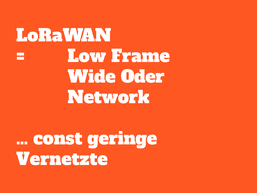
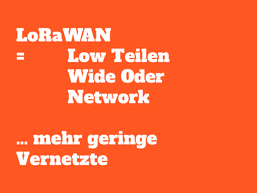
Frame: Frame -> Teilen (141, 56)
const: const -> mehr (58, 139)
